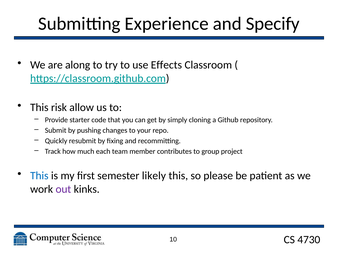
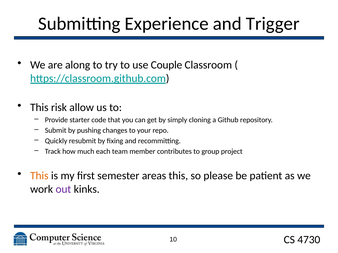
Specify: Specify -> Trigger (273, 24)
Effects: Effects -> Couple (167, 65)
This colour: blue -> orange (39, 176)
likely: likely -> areas (154, 176)
